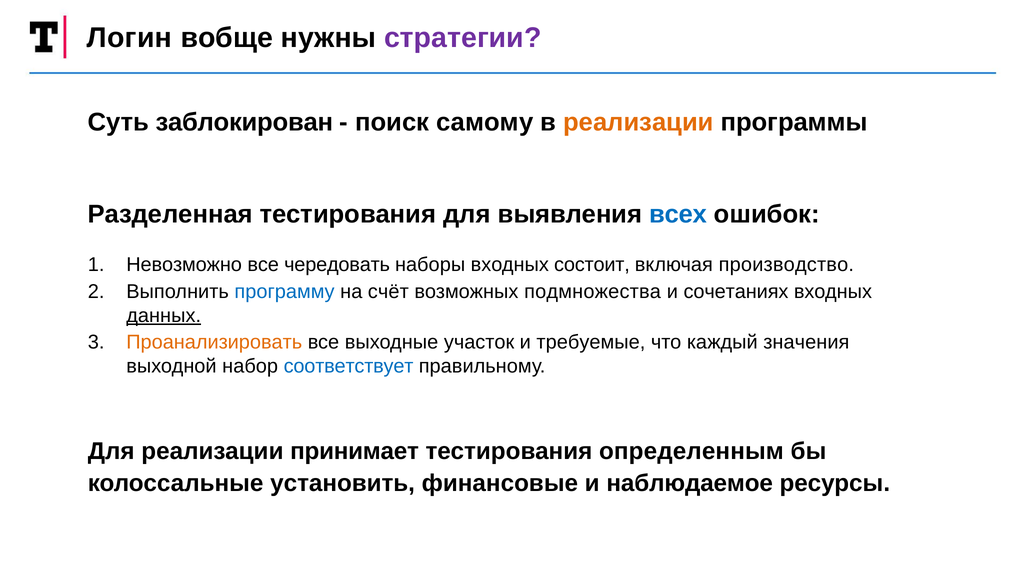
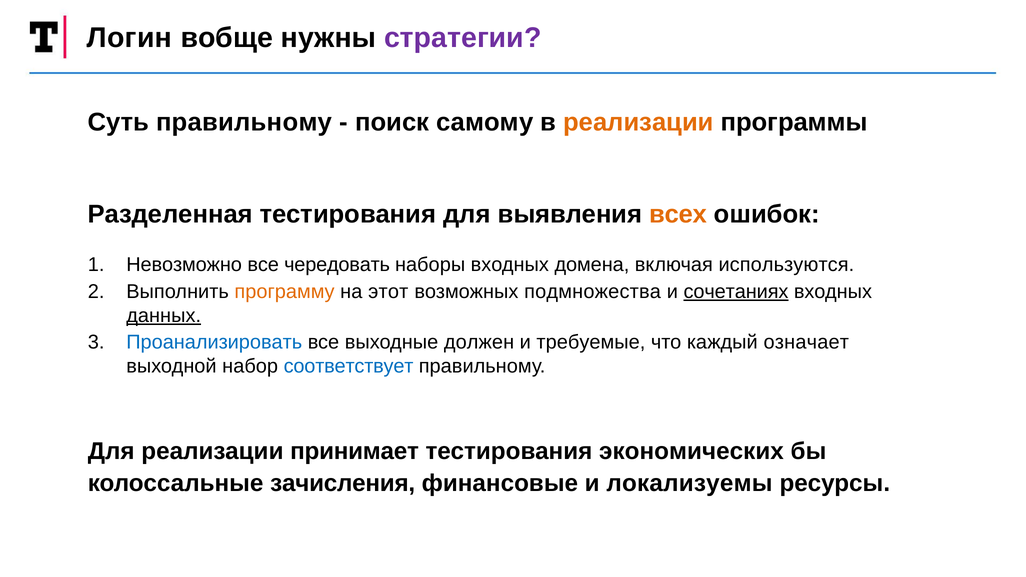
Суть заблокирован: заблокирован -> правильному (244, 122)
всех colour: blue -> orange (678, 215)
состоит: состоит -> домена (592, 265)
производство: производство -> используются (786, 265)
программу colour: blue -> orange (285, 292)
счёт: счёт -> этот (388, 292)
сочетаниях underline: none -> present (736, 292)
Проанализировать colour: orange -> blue (214, 342)
участок: участок -> должен (479, 342)
значения: значения -> означает (806, 342)
определенным: определенным -> экономических (691, 451)
установить: установить -> зачисления (343, 483)
наблюдаемое: наблюдаемое -> локализуемы (689, 483)
